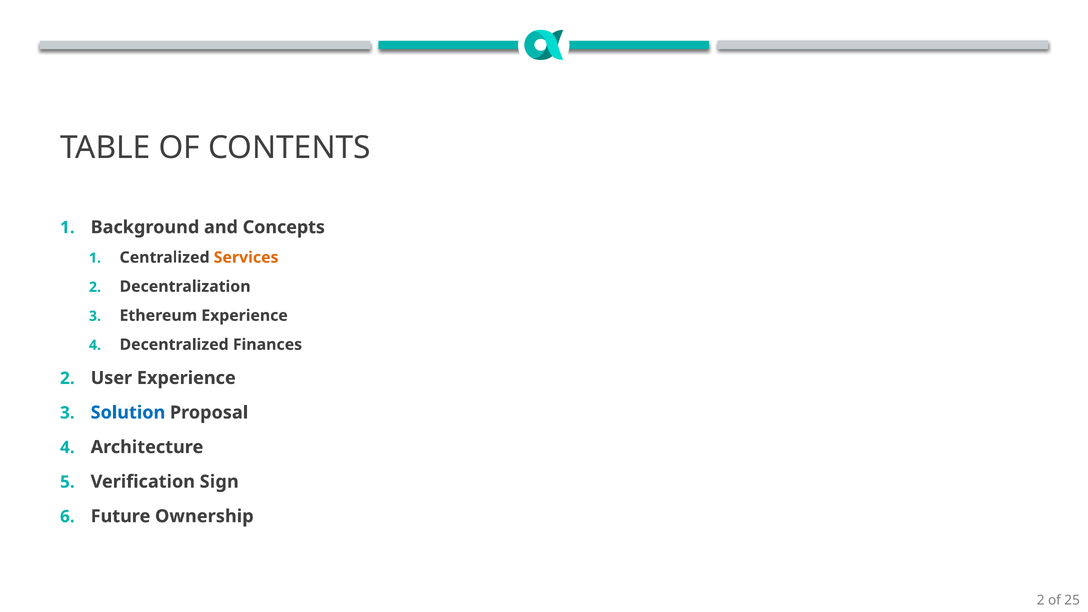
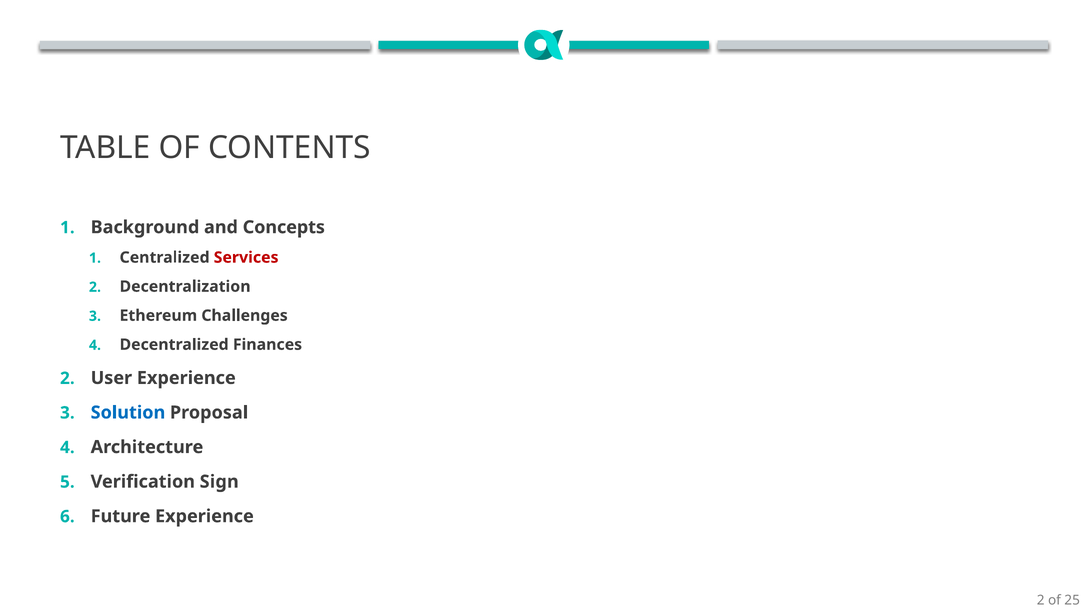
Services colour: orange -> red (246, 257)
Ethereum Experience: Experience -> Challenges (245, 316)
Future Ownership: Ownership -> Experience (204, 516)
